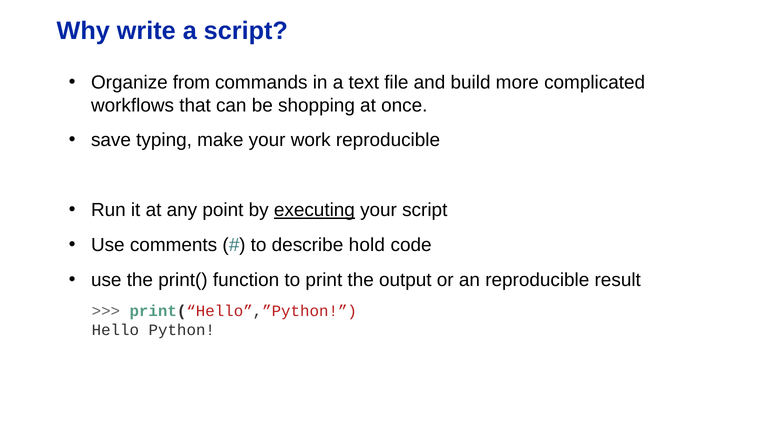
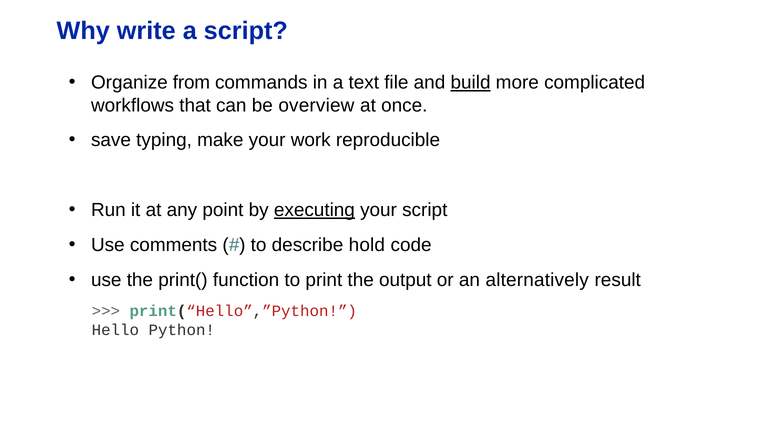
build underline: none -> present (471, 83)
shopping: shopping -> overview (316, 105)
an reproducible: reproducible -> alternatively (537, 280)
